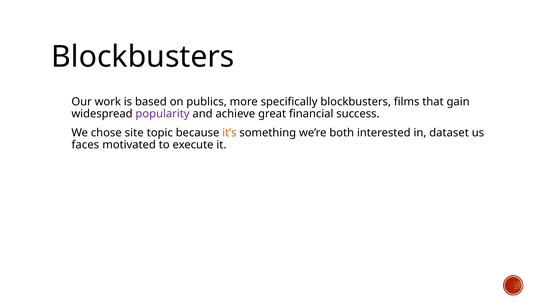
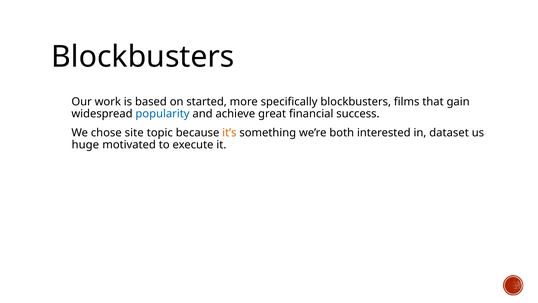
publics: publics -> started (207, 102)
popularity colour: purple -> blue (163, 114)
faces: faces -> huge (85, 145)
